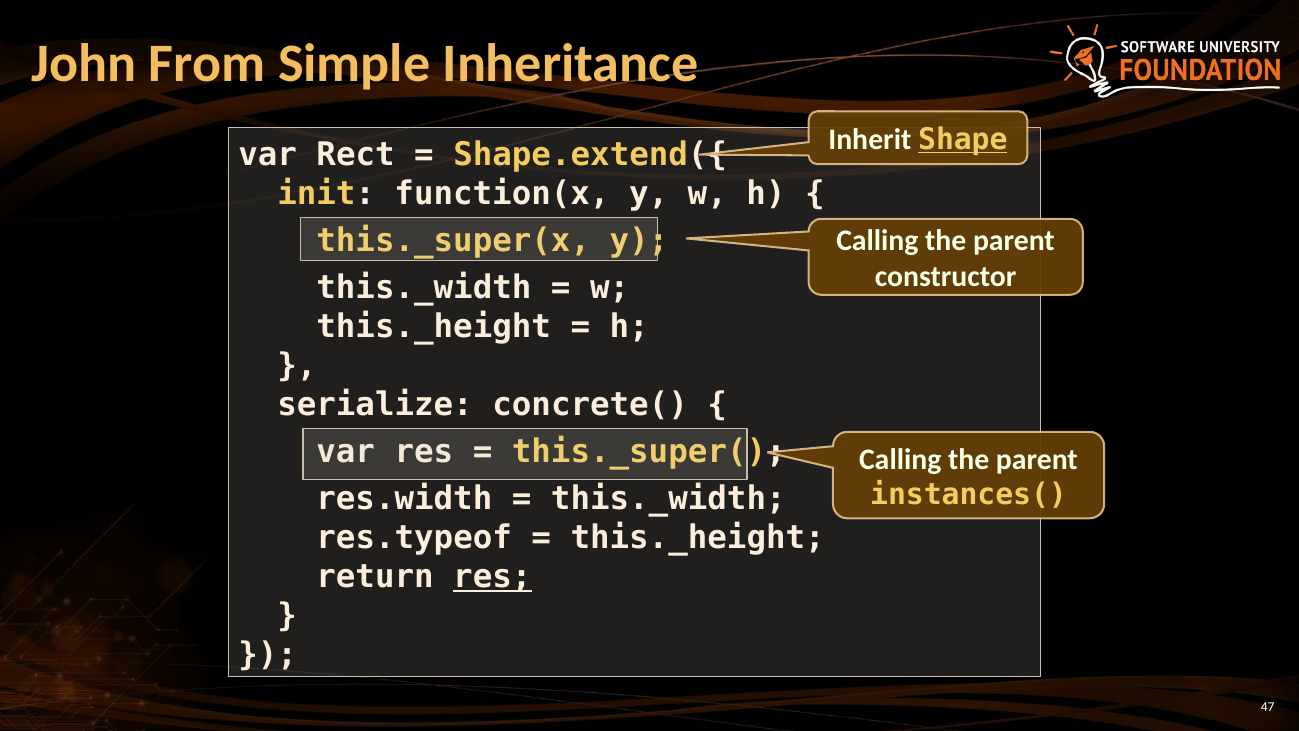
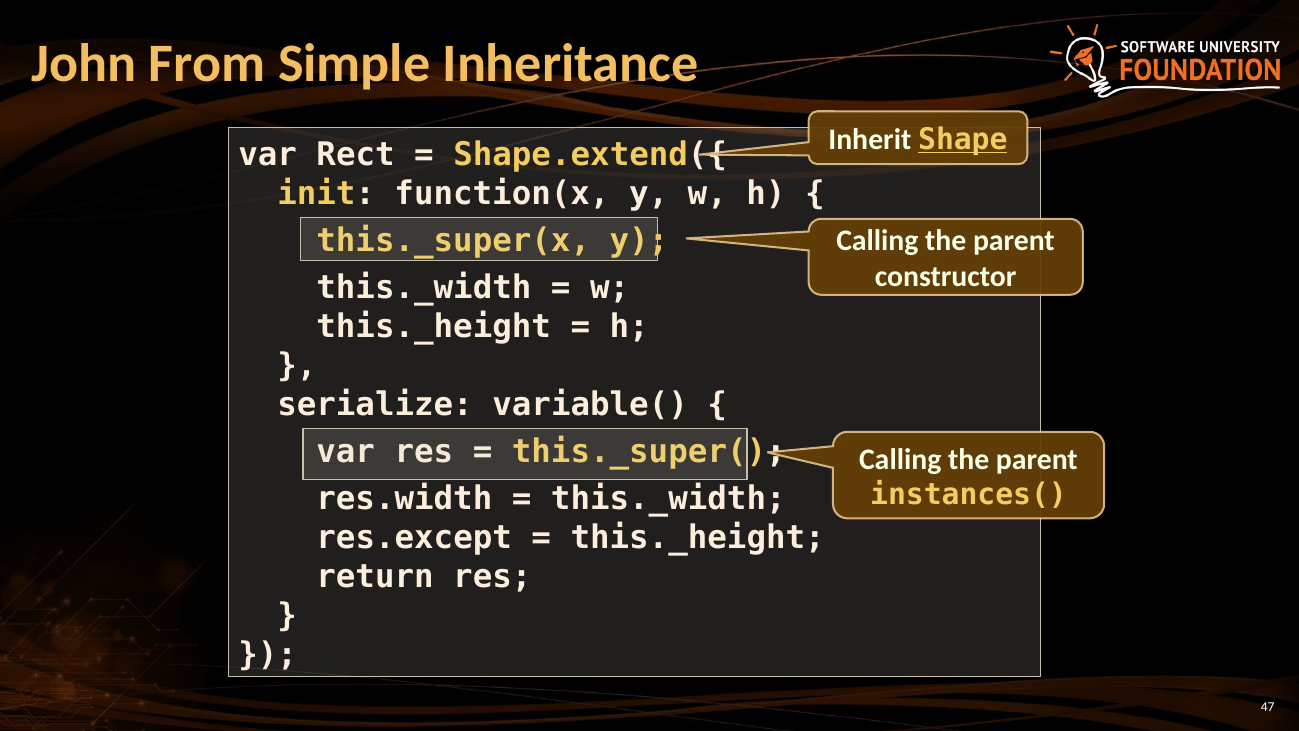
concrete(: concrete( -> variable( (590, 405)
res.typeof: res.typeof -> res.except (414, 538)
res underline: present -> none (492, 577)
